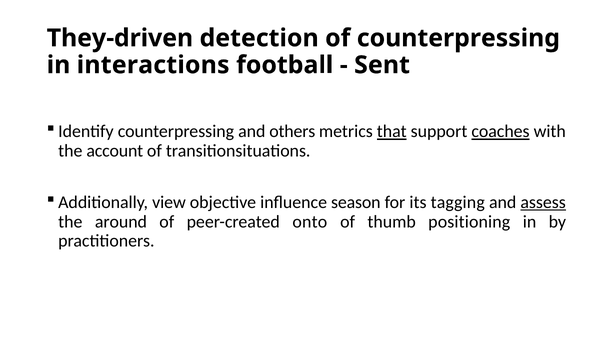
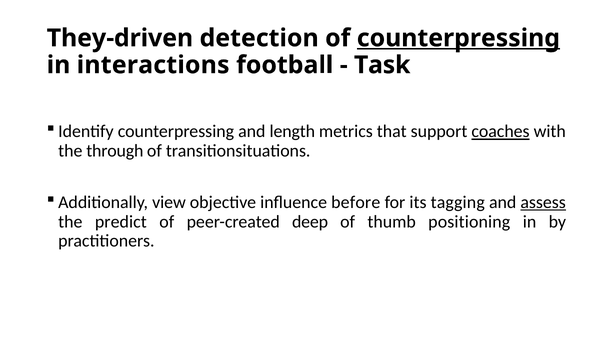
counterpressing underline: none -> present (458, 38)
Sent: Sent -> Task (382, 65)
others: others -> length (292, 131)
that underline: present -> none (392, 131)
account: account -> through (115, 151)
season: season -> before (356, 202)
around: around -> predict (121, 222)
onto: onto -> deep (310, 222)
